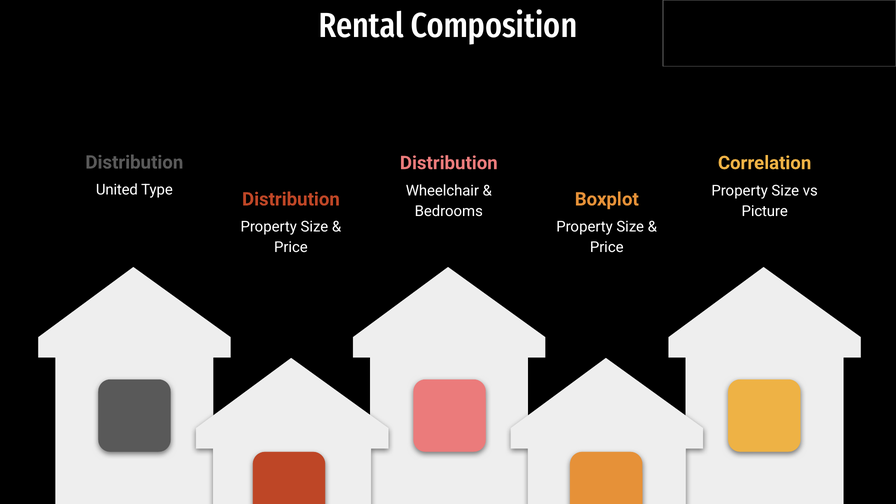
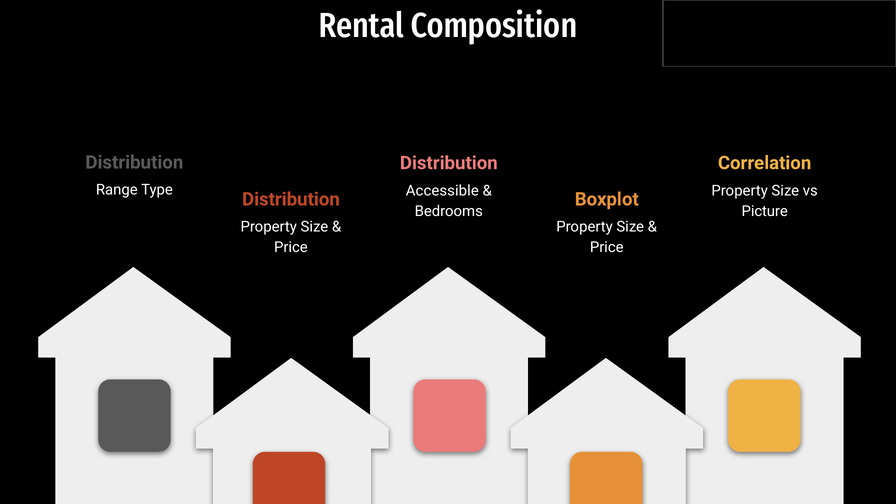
United: United -> Range (117, 190)
Wheelchair: Wheelchair -> Accessible (442, 191)
